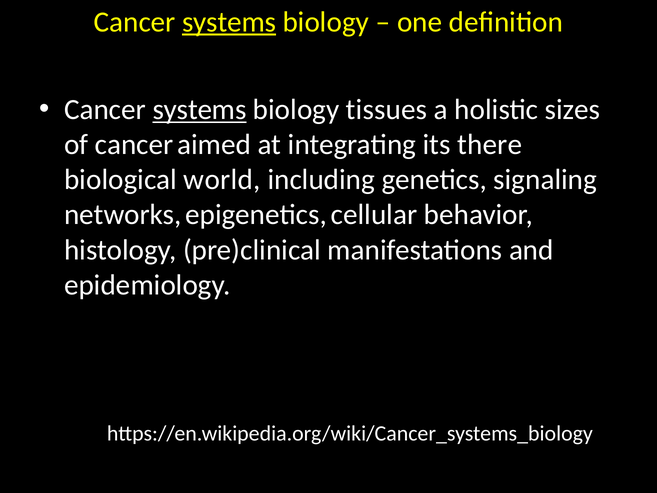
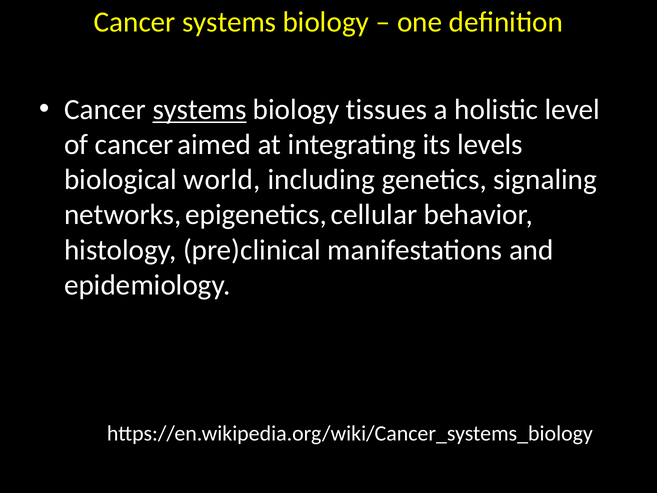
systems underline: present -> none (229, 22)
sizes: sizes -> level (572, 110)
there: there -> levels (490, 145)
